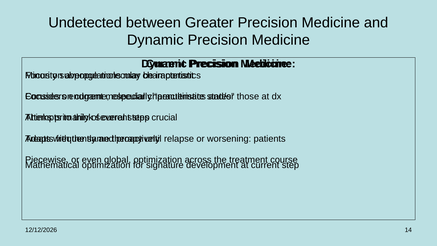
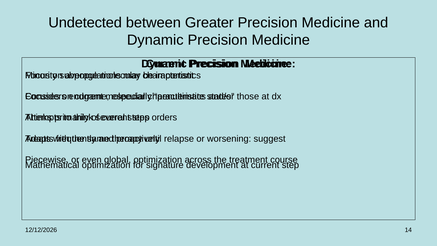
crucial: crucial -> orders (164, 118)
patients: patients -> suggest (270, 139)
